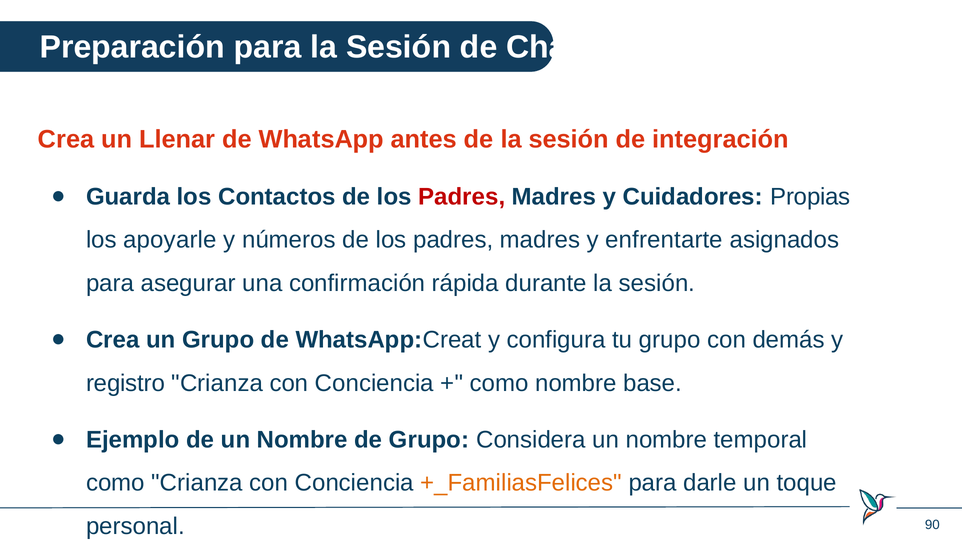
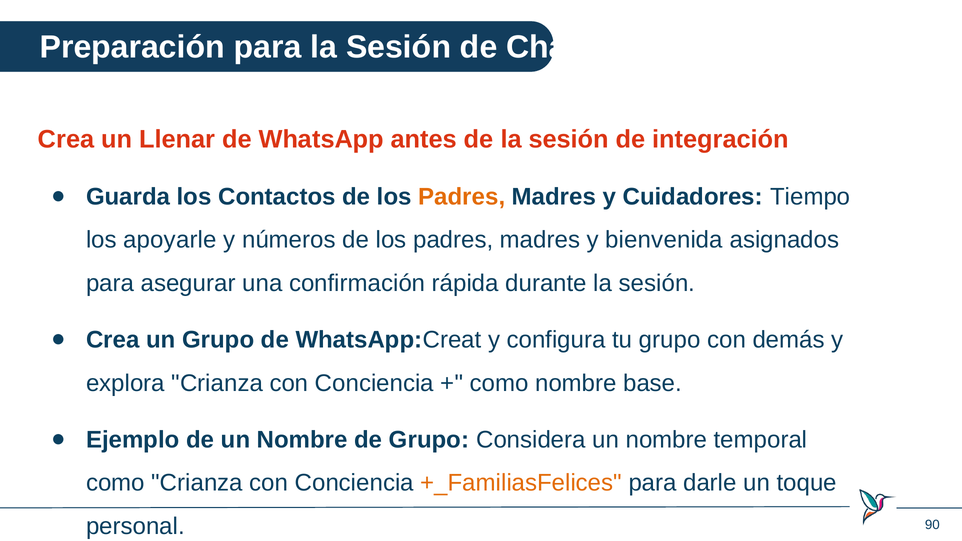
Padres colour: red -> orange (462, 197)
Propias: Propias -> Tiempo (810, 197)
enfrentarte: enfrentarte -> bienvenida (664, 240)
registro: registro -> explora (125, 383)
